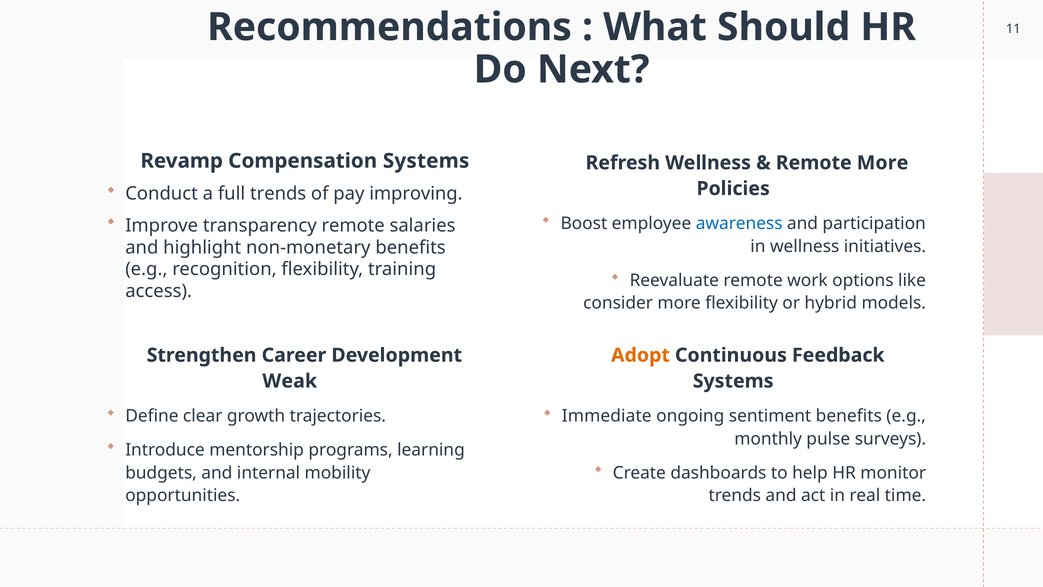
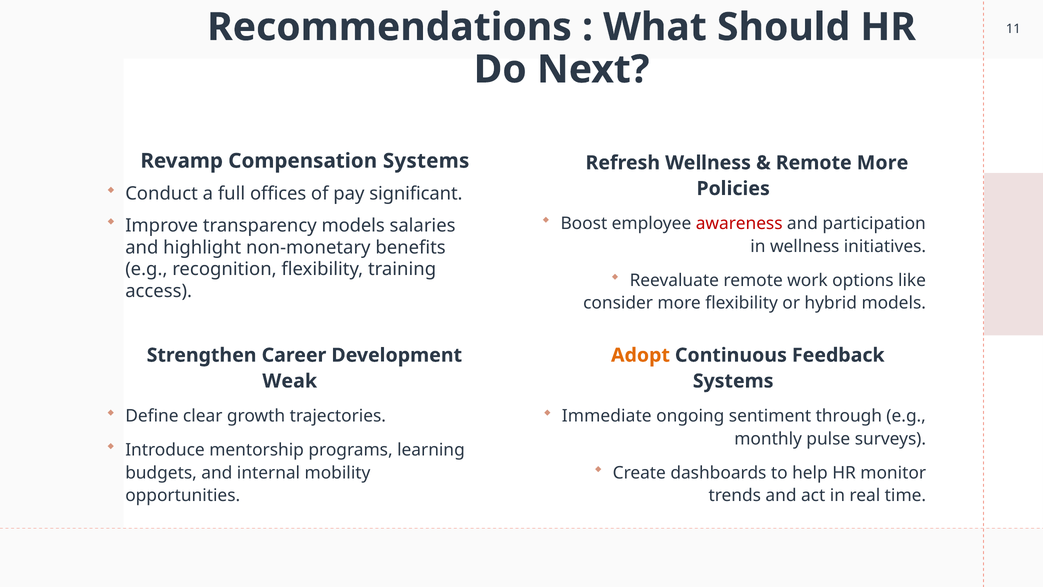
full trends: trends -> offices (278, 194)
improving: improving -> significant (416, 194)
awareness colour: blue -> red (739, 223)
transparency remote: remote -> models (353, 225)
sentiment benefits: benefits -> through (849, 416)
